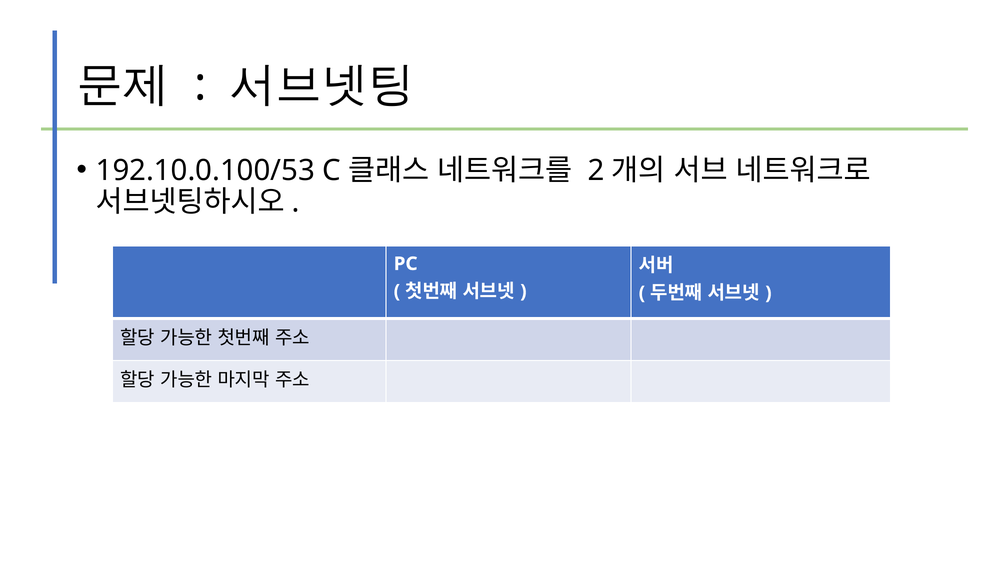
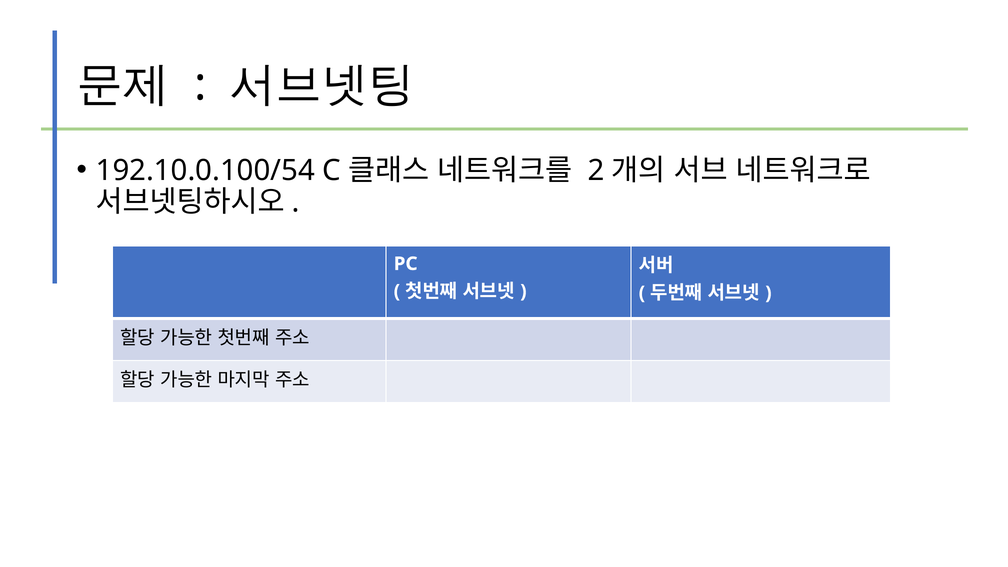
192.10.0.100/53: 192.10.0.100/53 -> 192.10.0.100/54 (205, 170)
